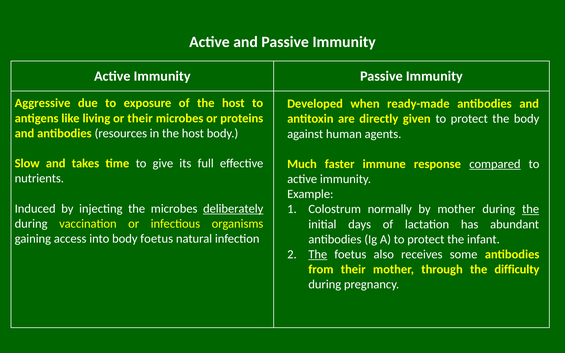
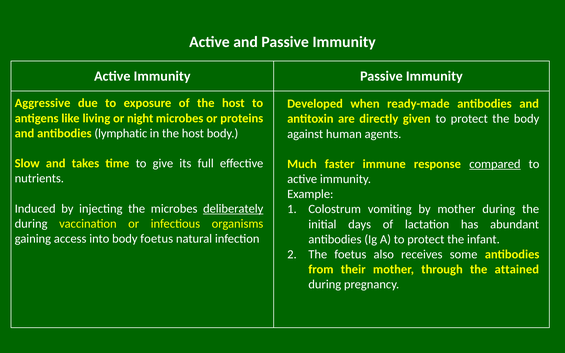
or their: their -> night (140, 118)
resources: resources -> lymphatic (121, 133)
normally: normally -> vomiting (390, 209)
the underline: present -> none (531, 209)
The underline: present -> none (318, 254)
difficulty: difficulty -> attained (517, 269)
